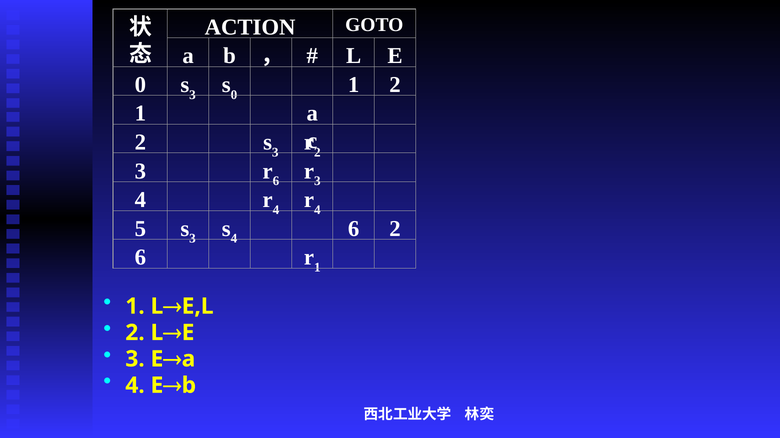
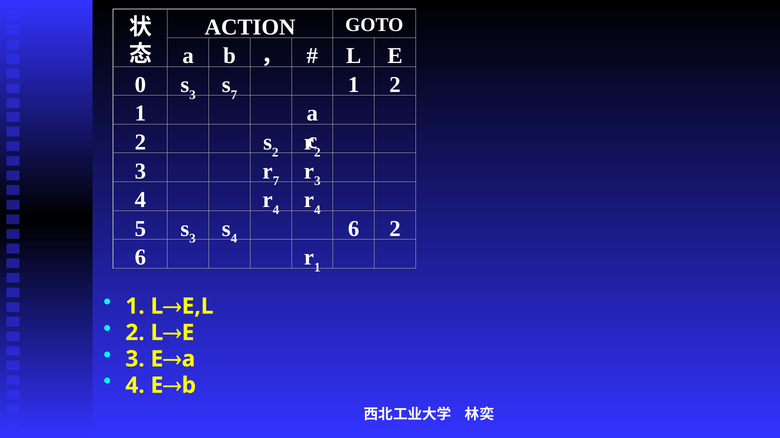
0: 0 -> 7 (234, 95)
3: 3 -> 2 (275, 153)
6: 6 -> 7 (276, 181)
